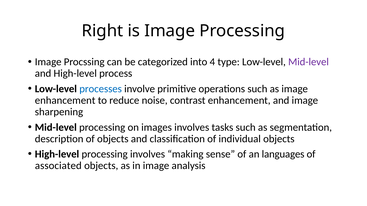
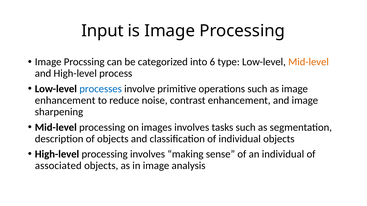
Right: Right -> Input (103, 31)
4: 4 -> 6 (212, 62)
Mid-level colour: purple -> orange (309, 62)
an languages: languages -> individual (283, 154)
